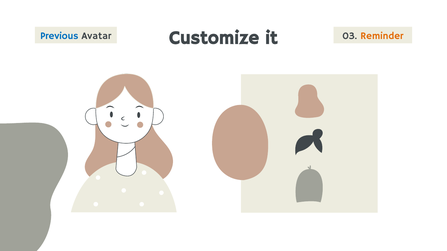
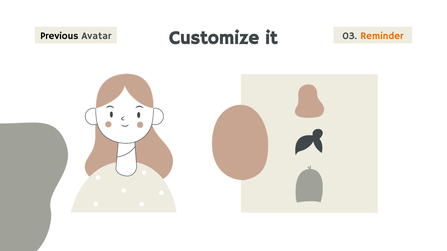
Previous colour: blue -> black (59, 36)
